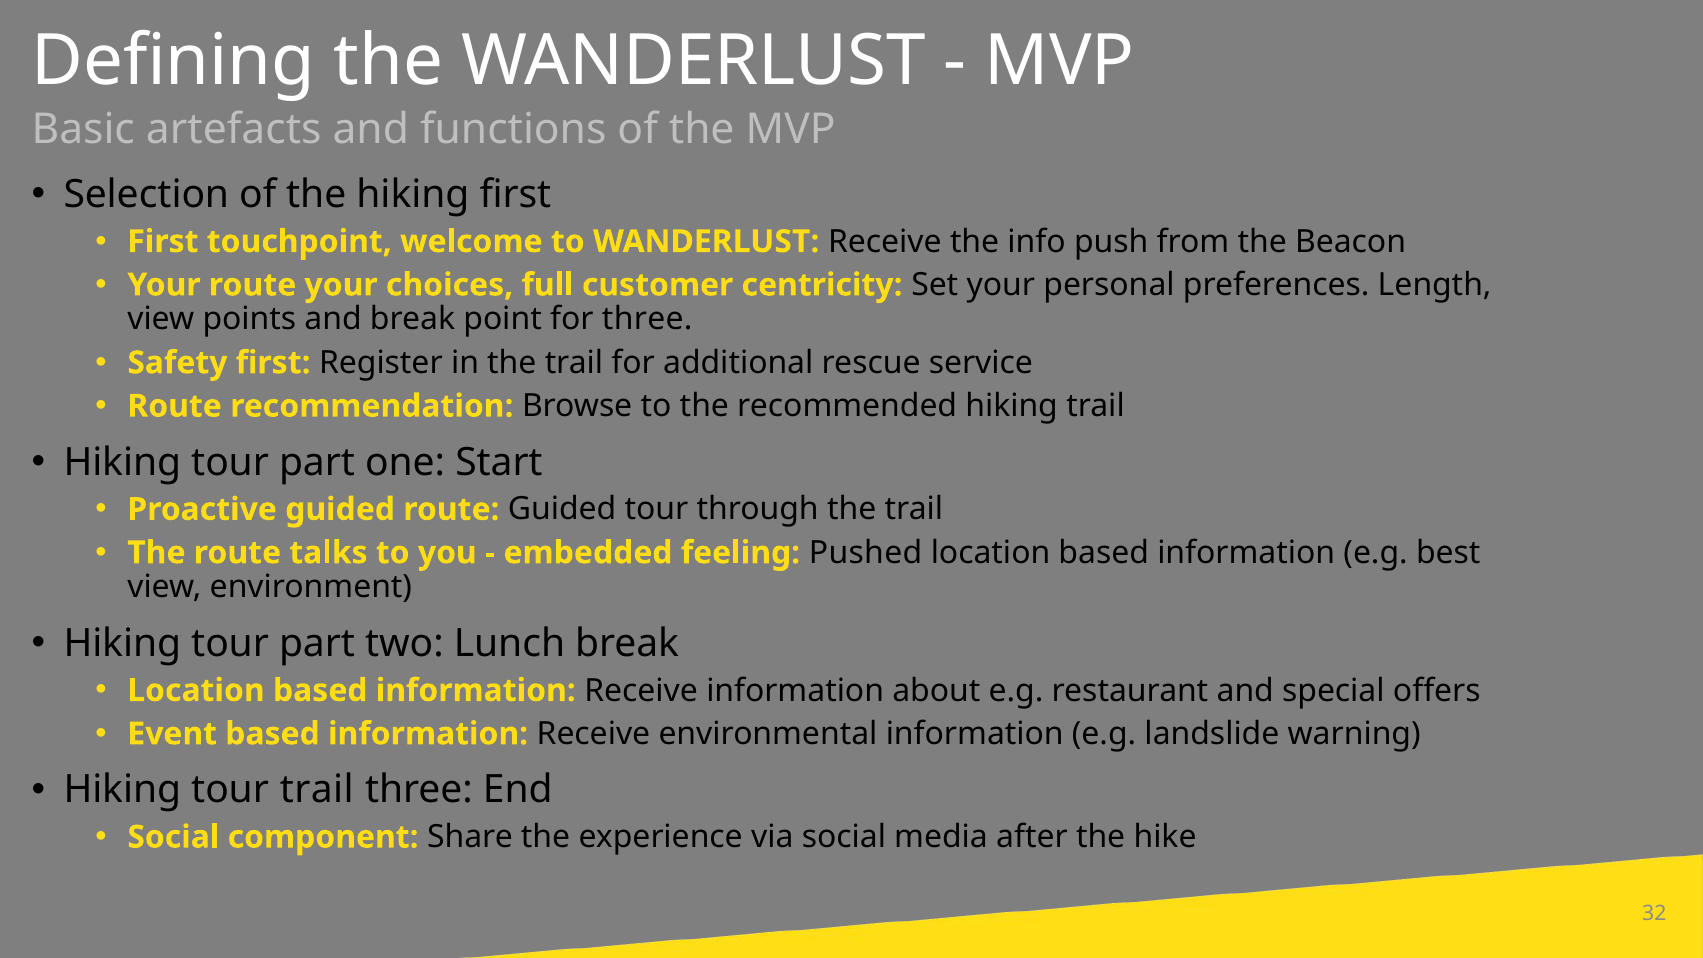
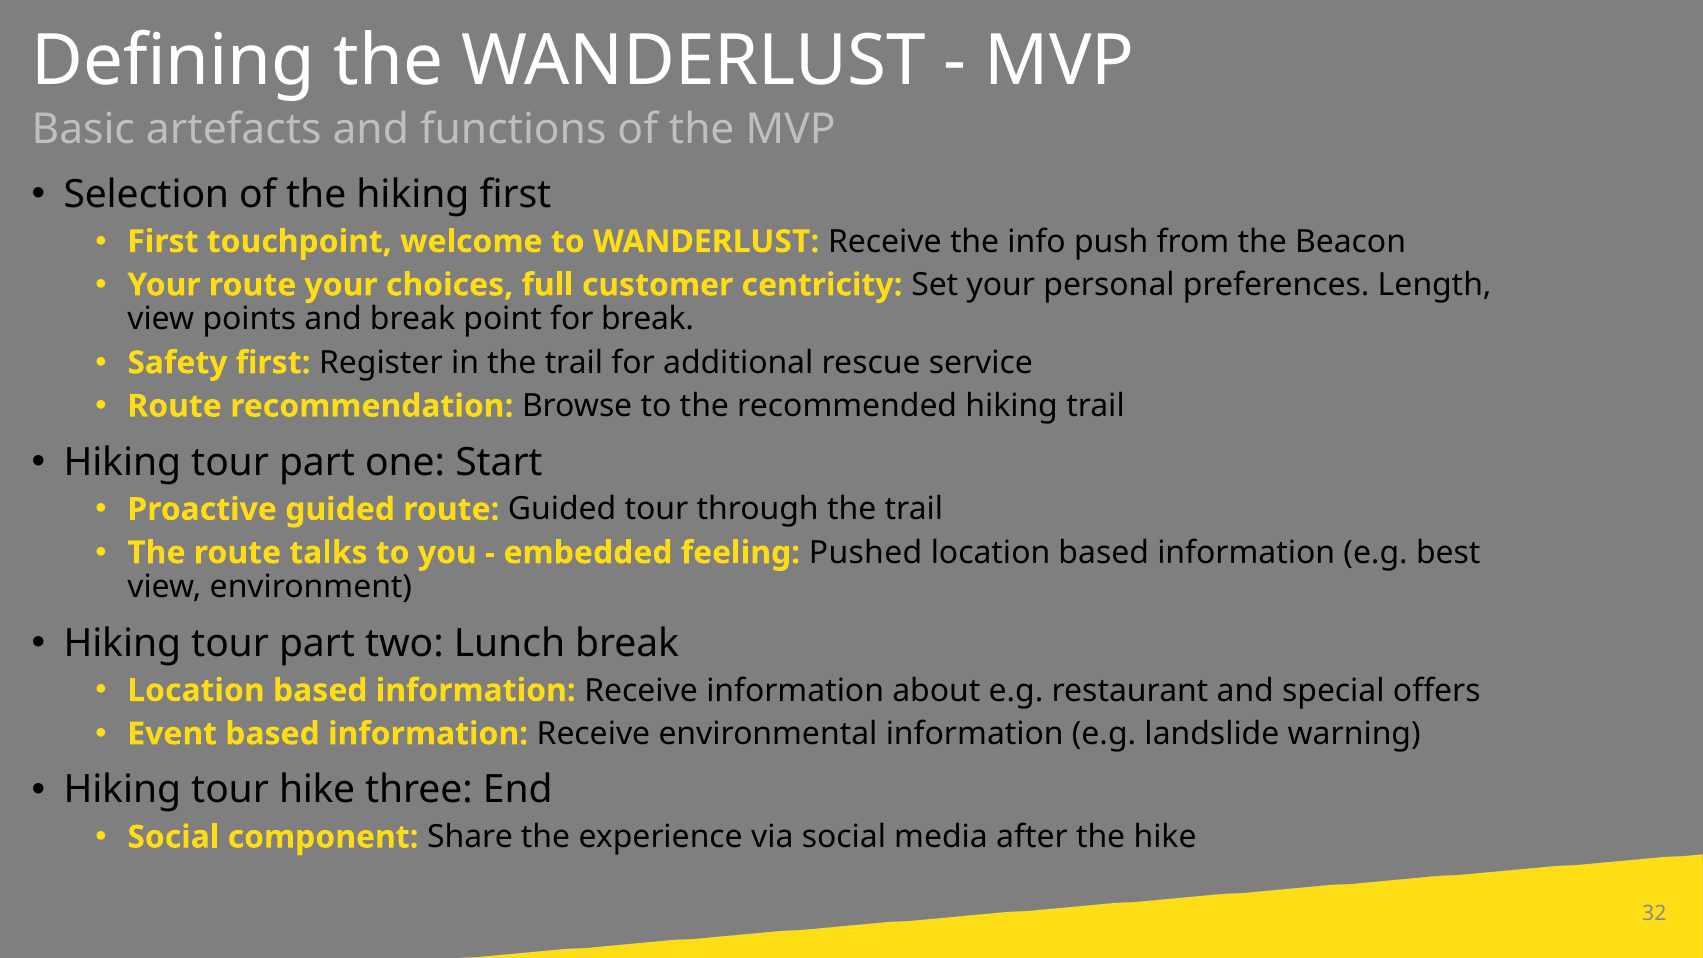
for three: three -> break (648, 319)
tour trail: trail -> hike (317, 790)
